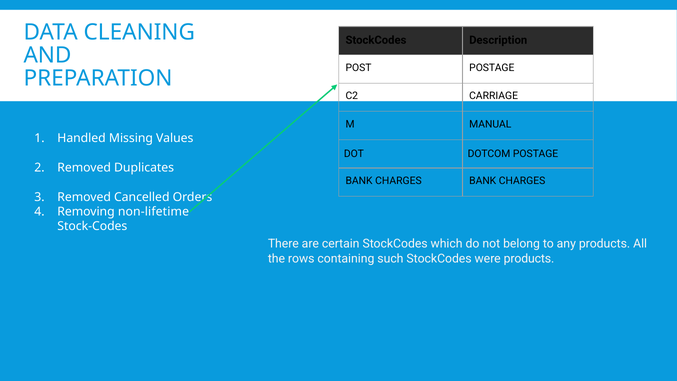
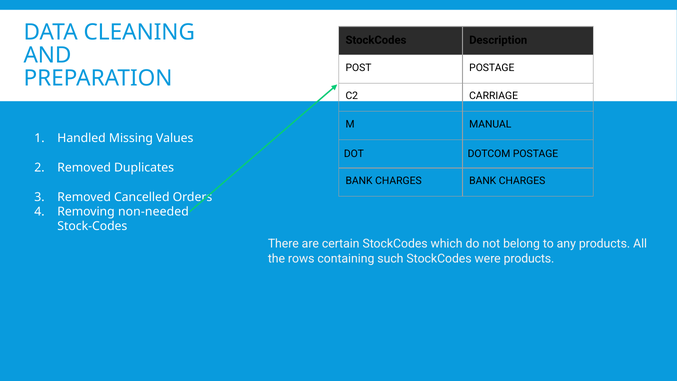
non-lifetime: non-lifetime -> non-needed (153, 212)
